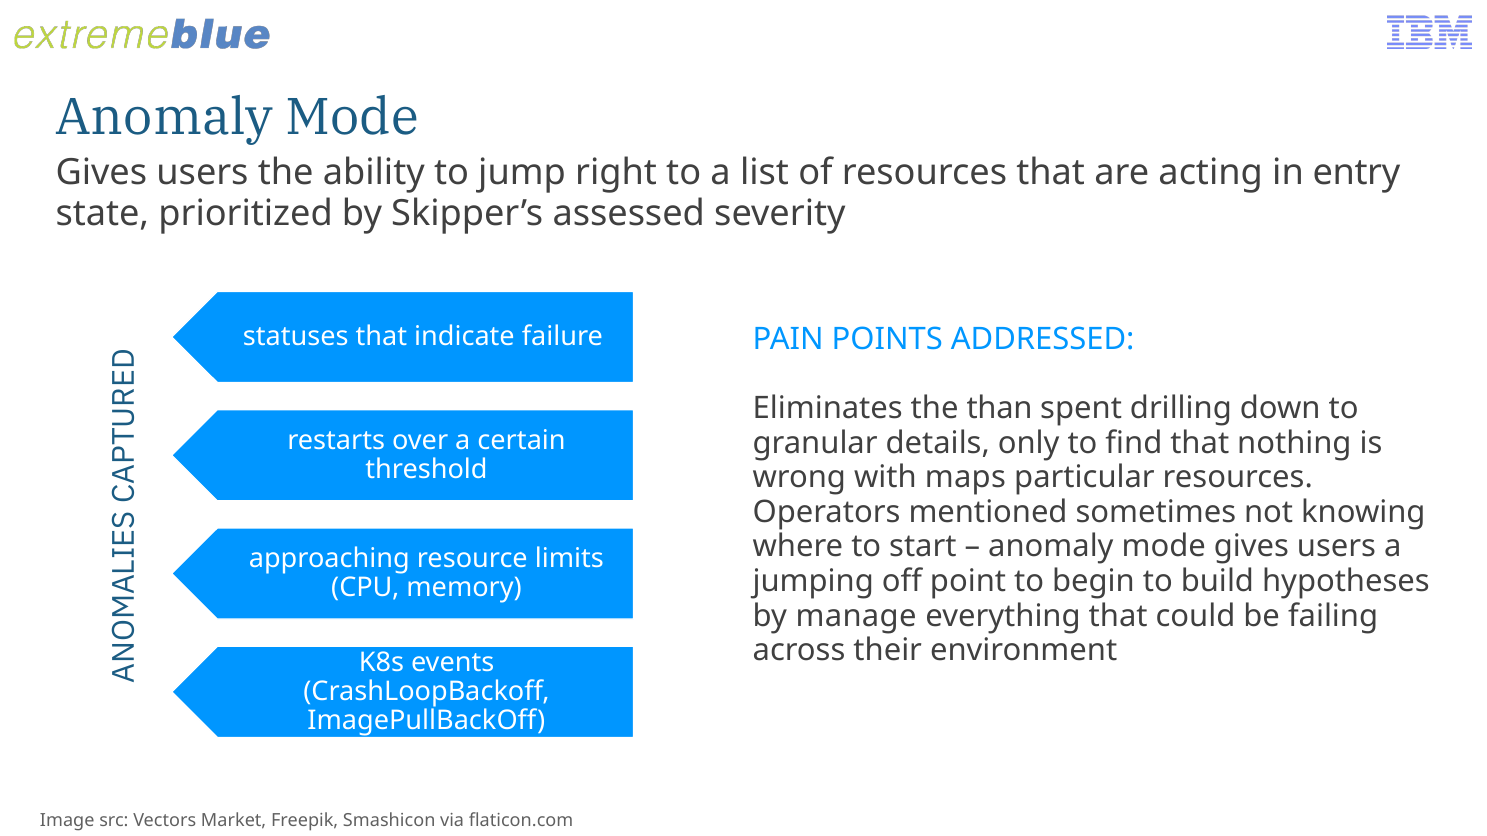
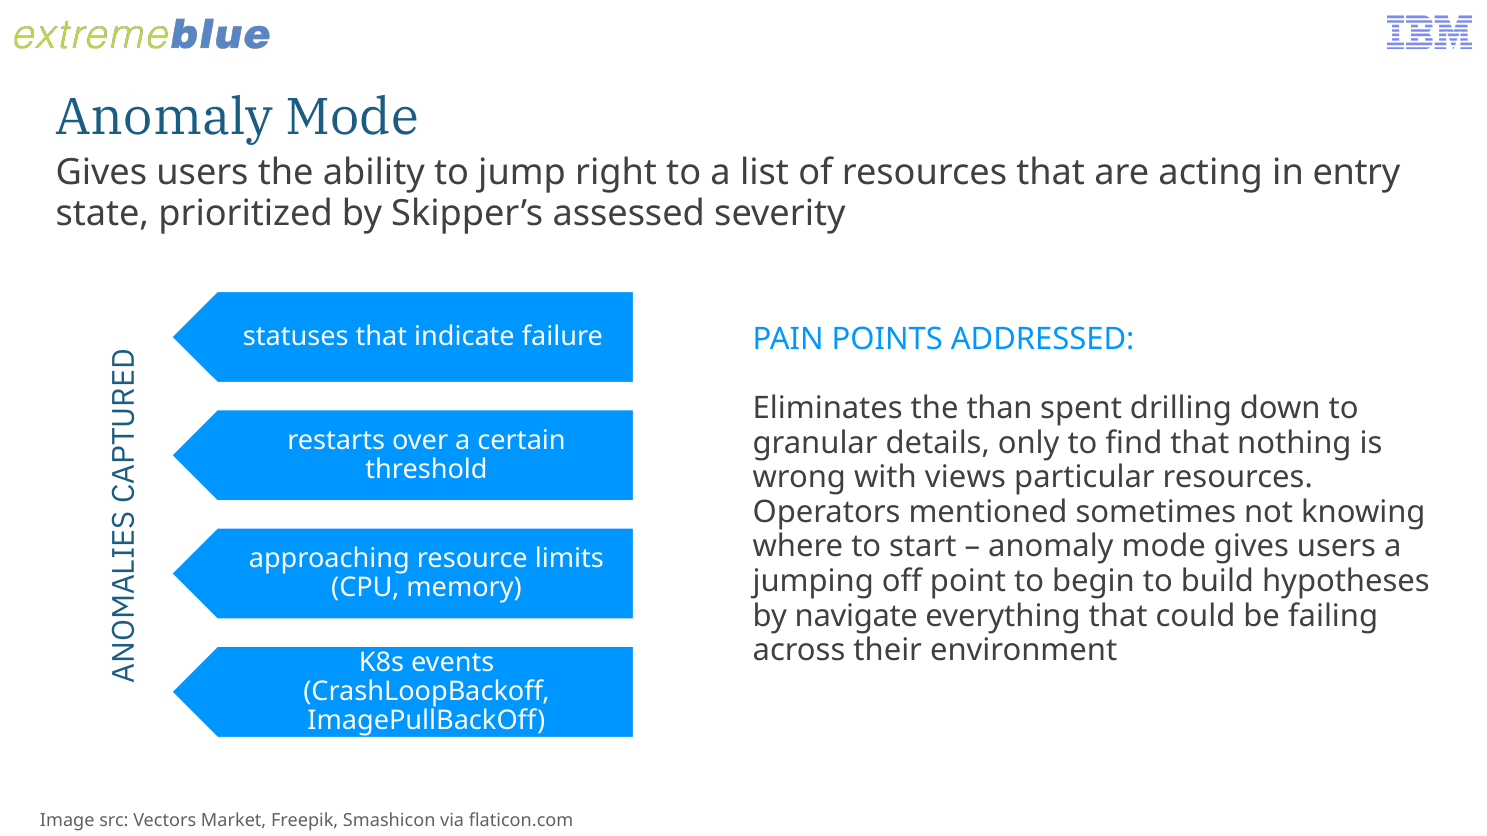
maps: maps -> views (965, 478)
manage: manage -> navigate (856, 616)
